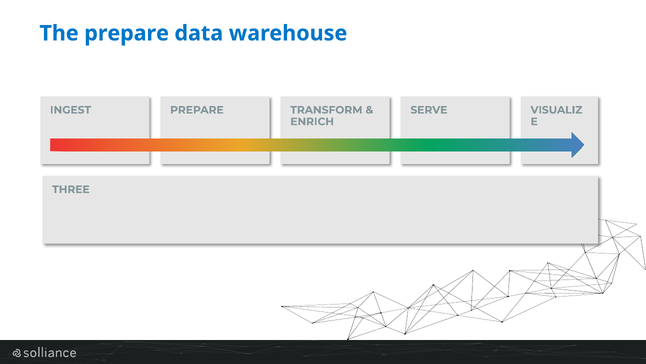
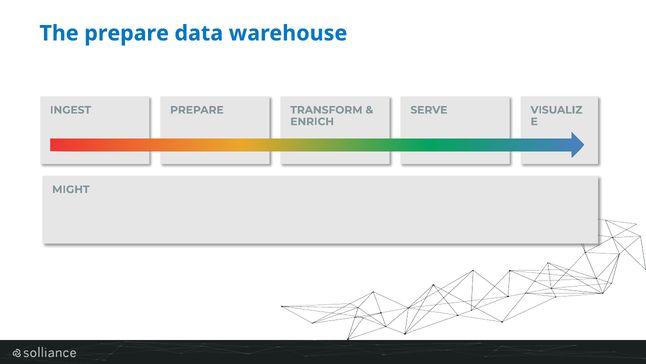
THREE: THREE -> MIGHT (71, 189)
